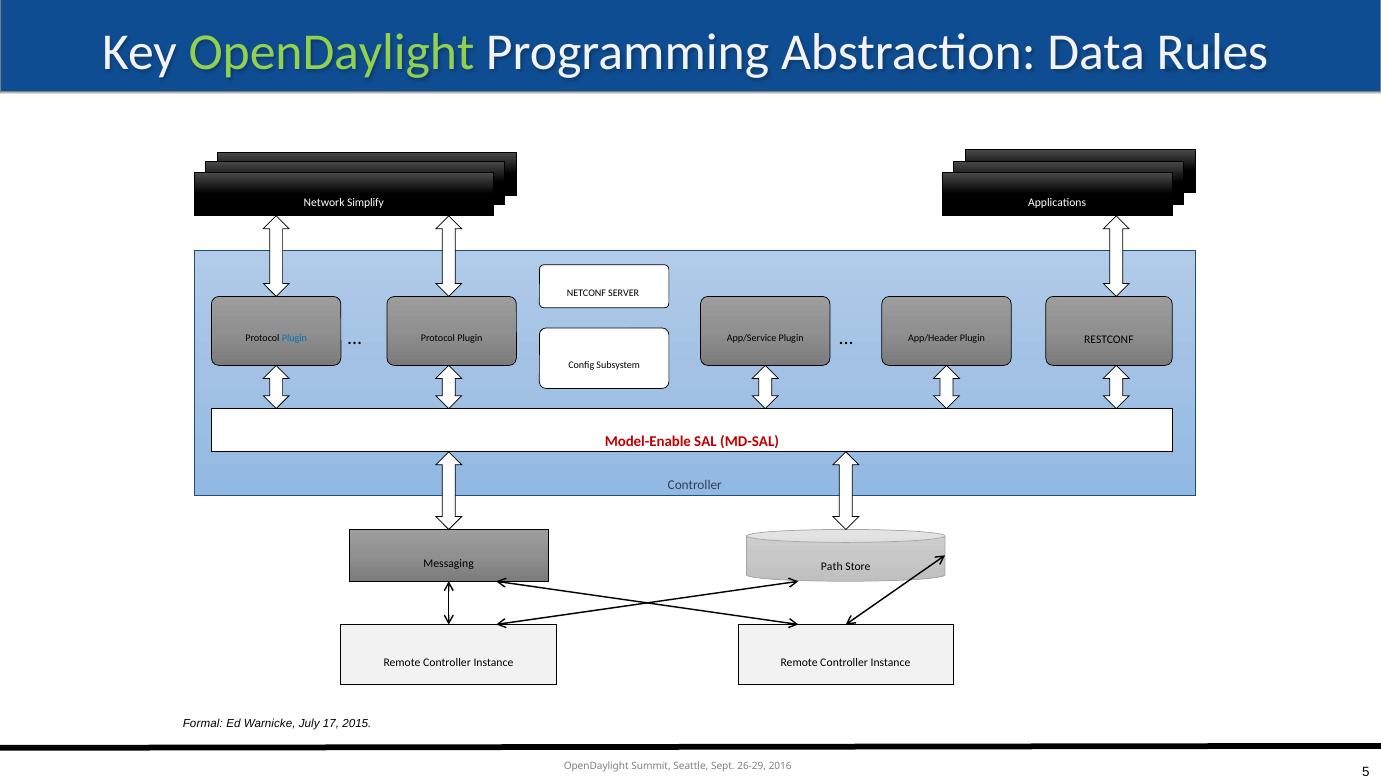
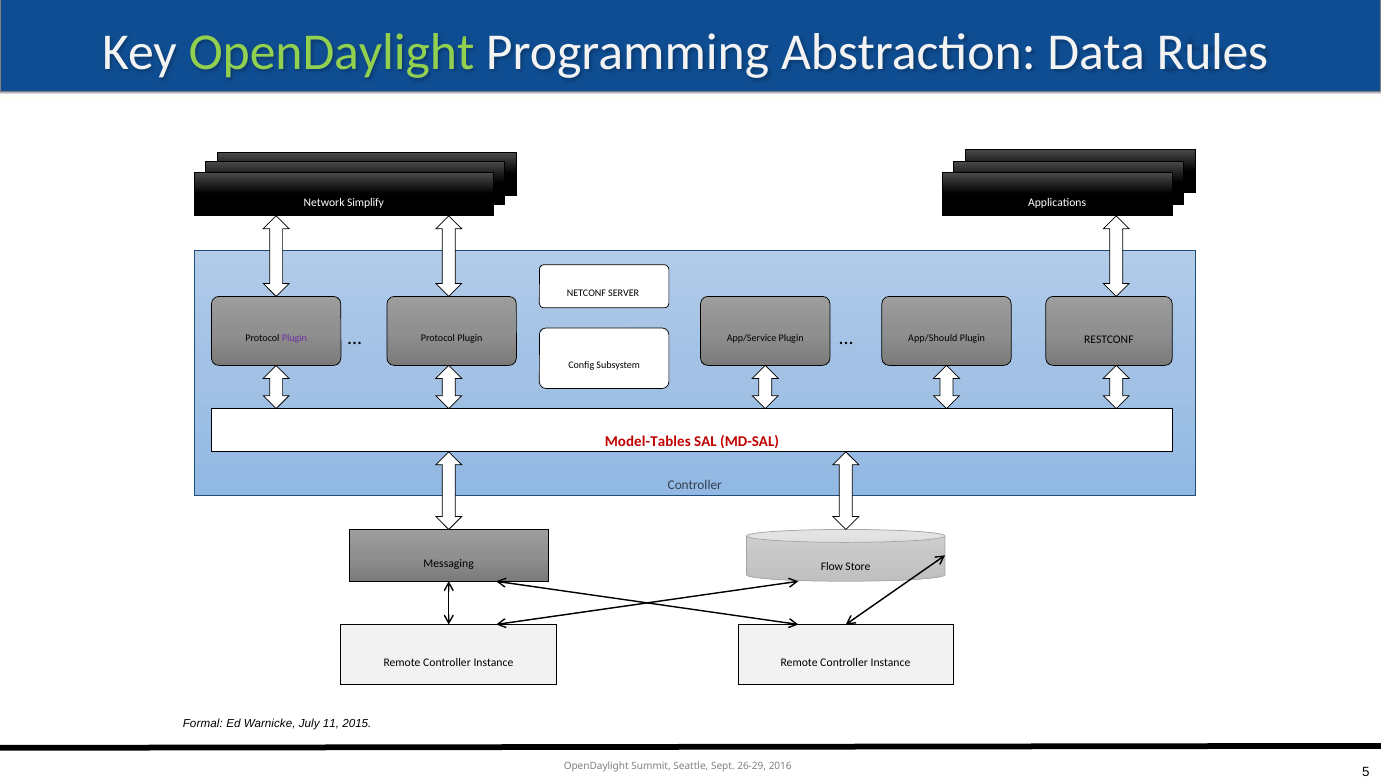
Plugin colour: blue -> purple (294, 338)
App/Header: App/Header -> App/Should (933, 338)
Model-Enable: Model-Enable -> Model-Tables (648, 441)
Path: Path -> Flow (832, 566)
17: 17 -> 11 (331, 723)
